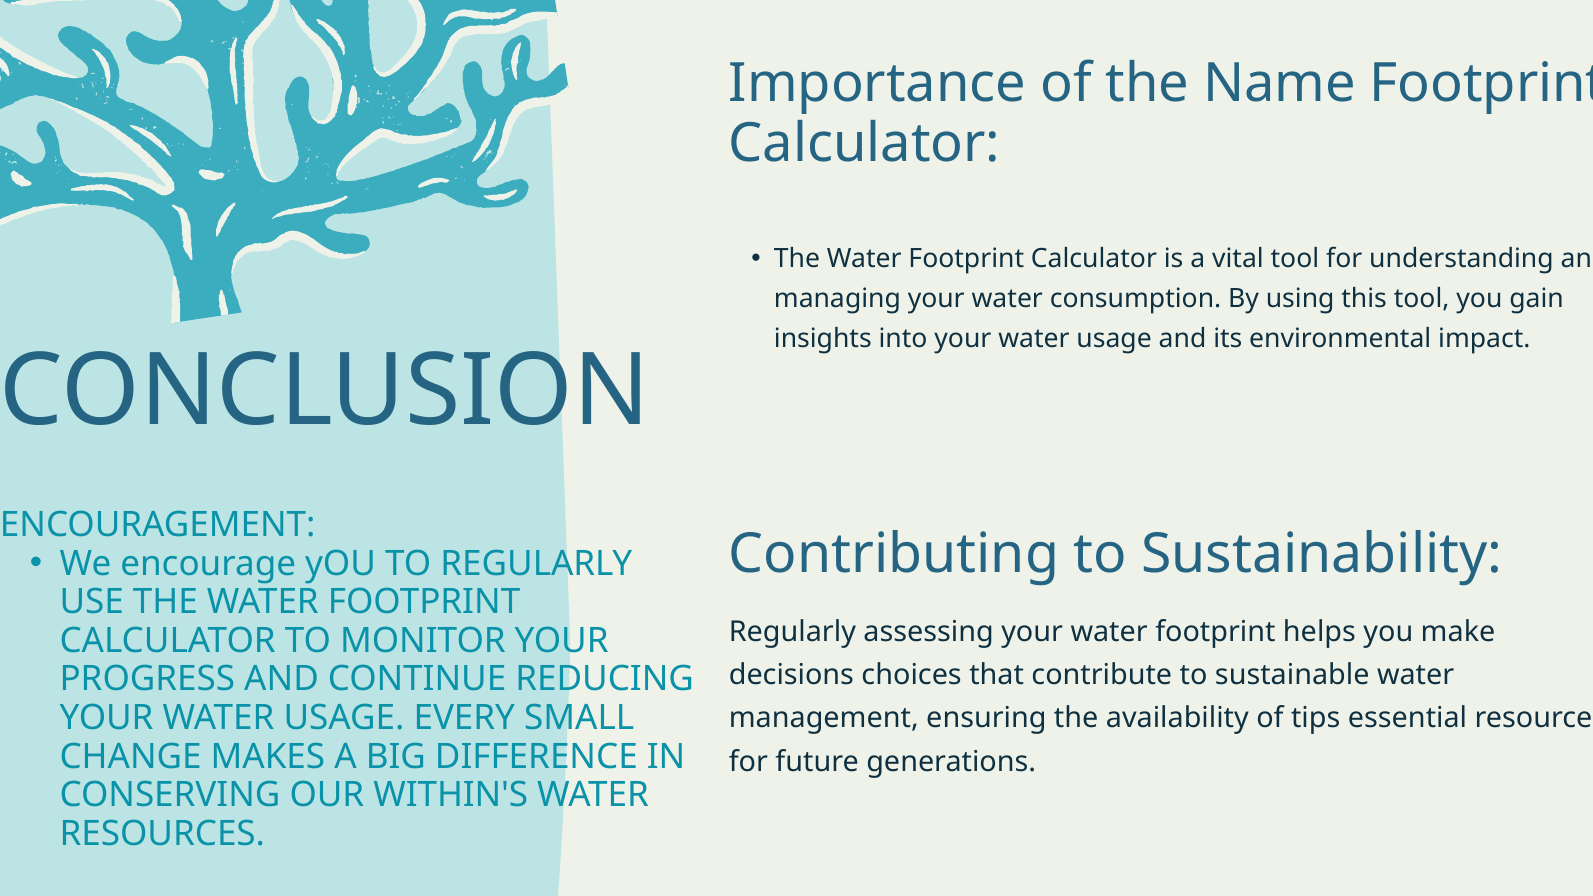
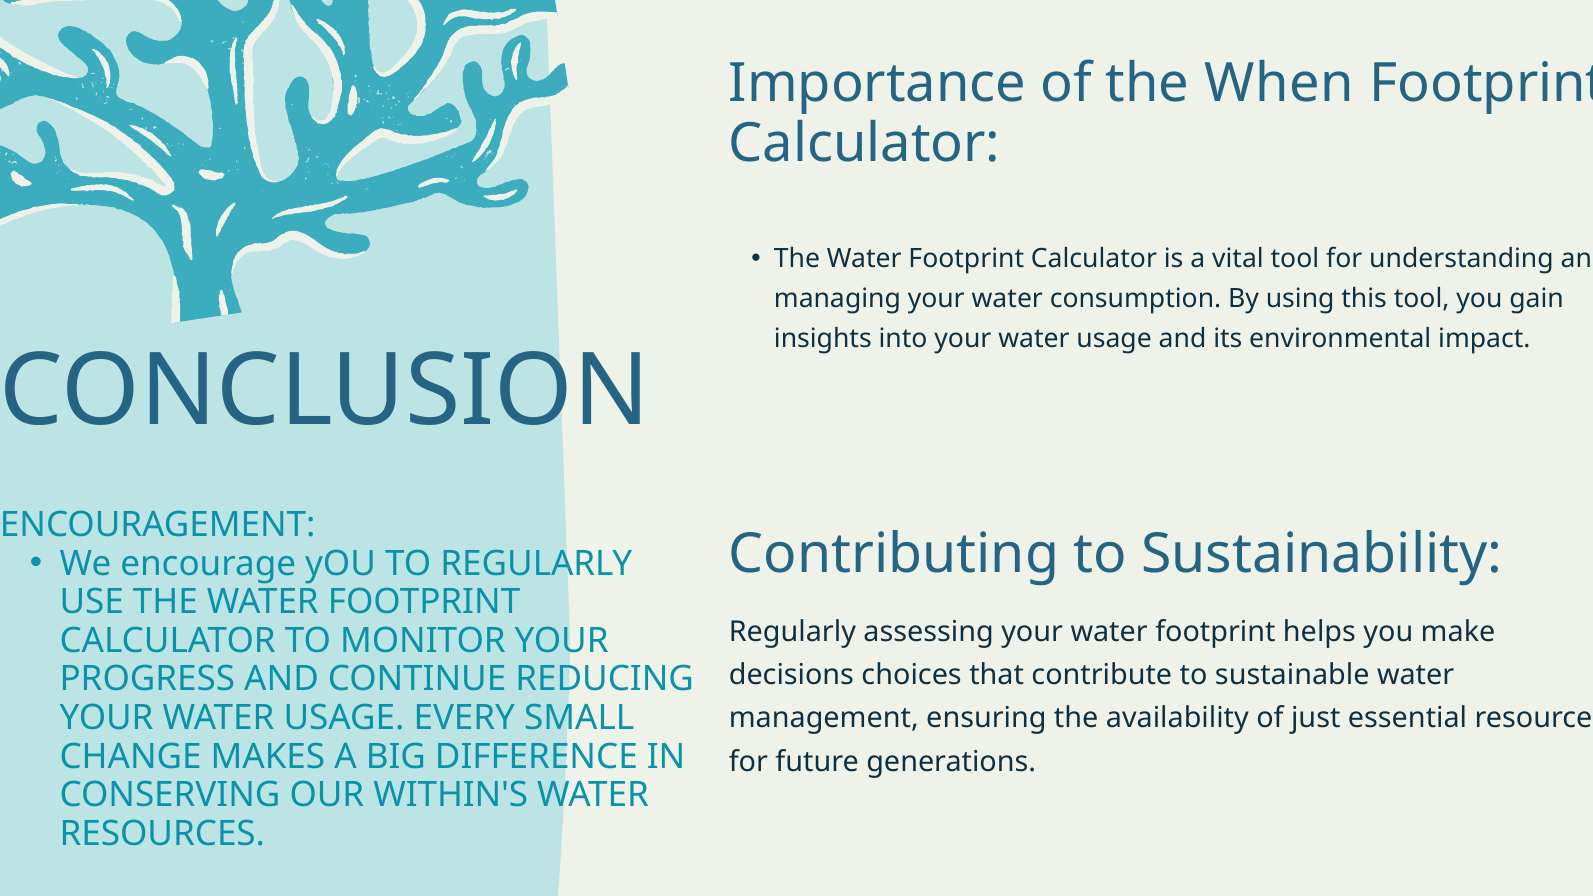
Name: Name -> When (1279, 84)
tips: tips -> just (1316, 719)
